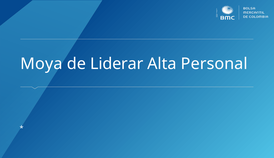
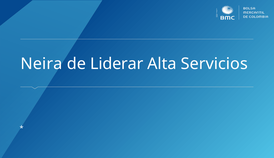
Moya: Moya -> Neira (41, 64)
Personal: Personal -> Servicios (214, 64)
